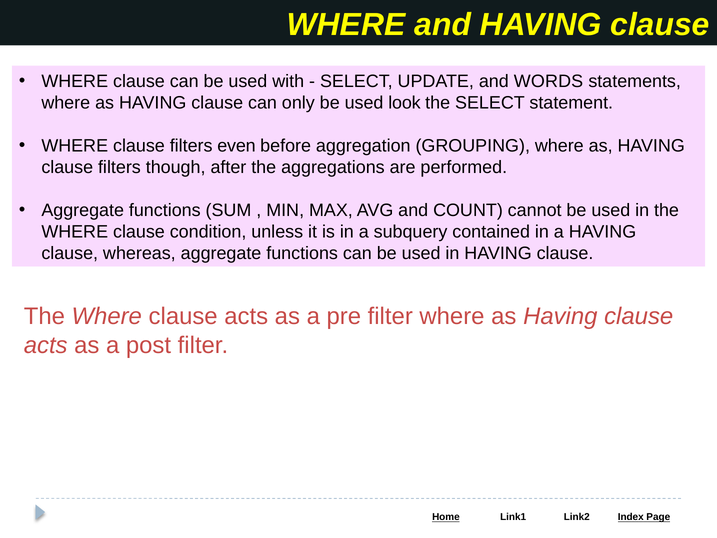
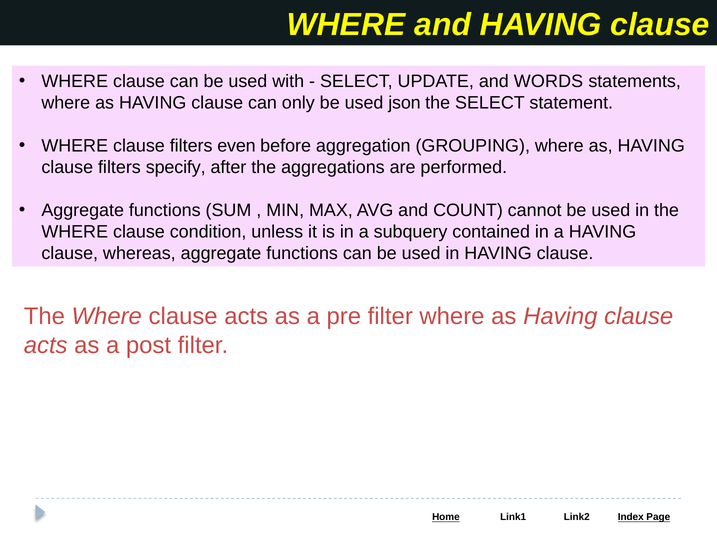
look: look -> json (404, 103)
though: though -> specify (176, 167)
